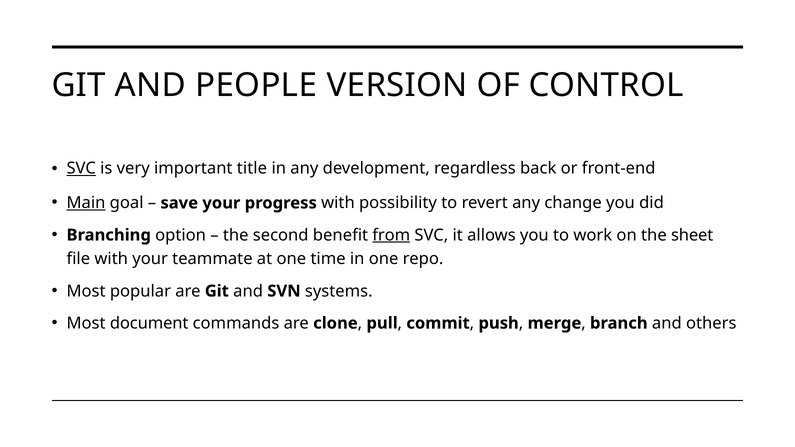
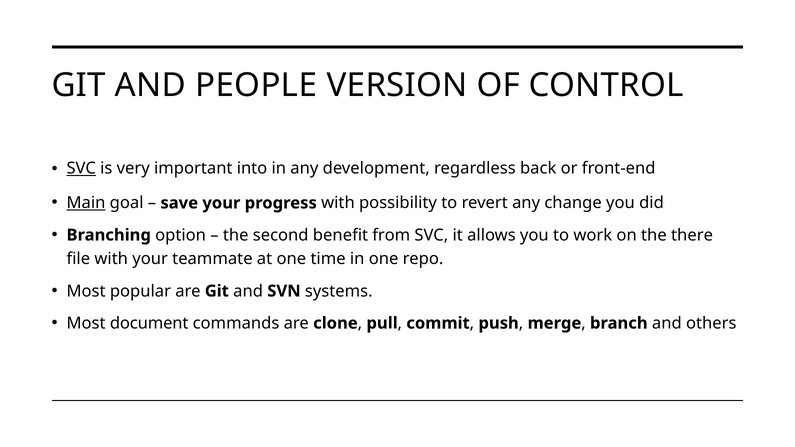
title: title -> into (252, 168)
from underline: present -> none (391, 235)
sheet: sheet -> there (692, 235)
